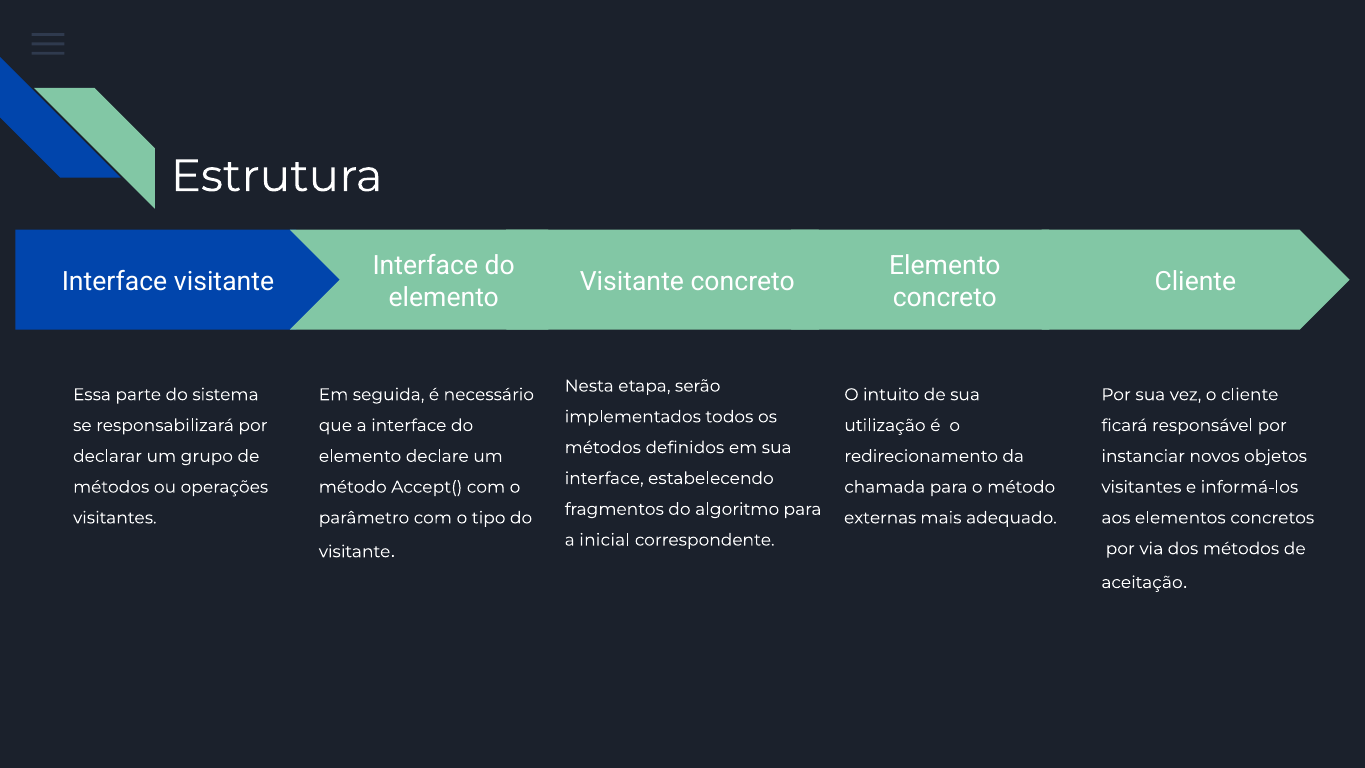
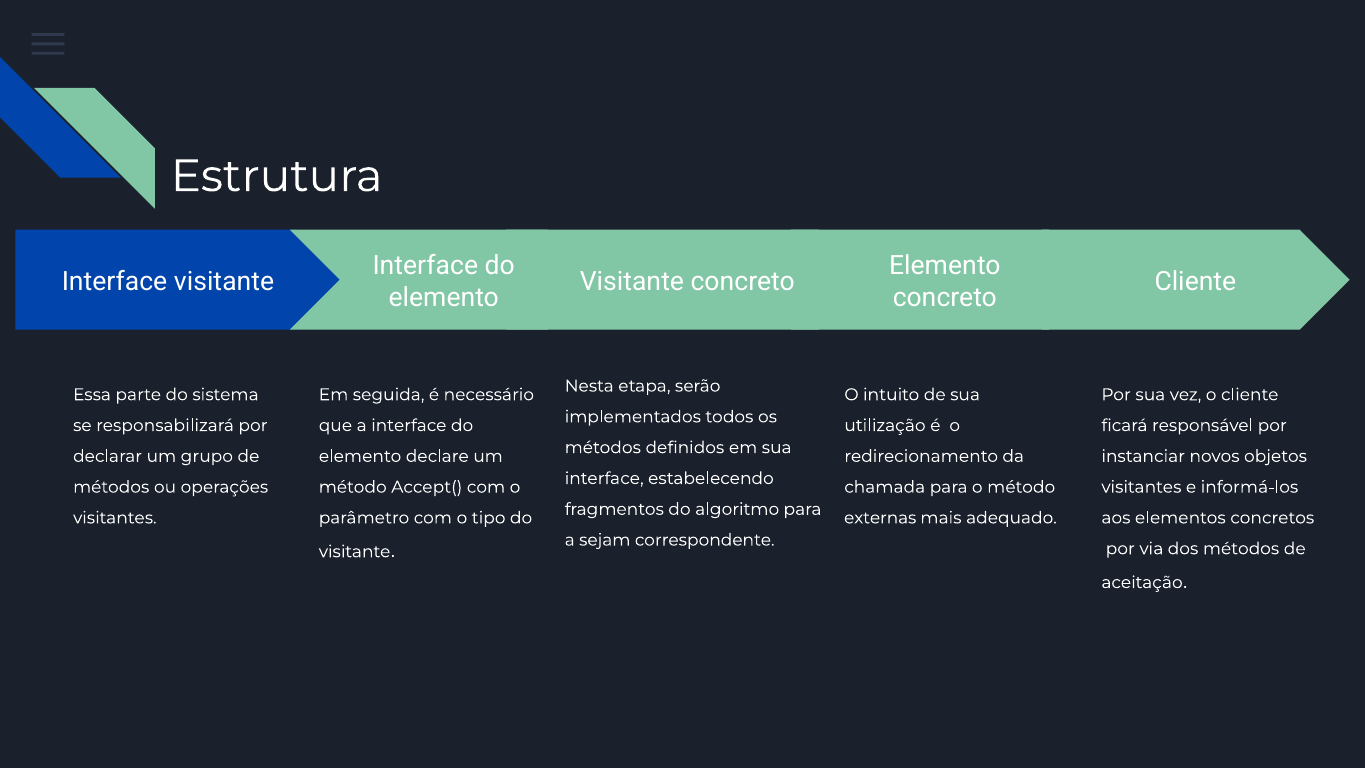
inicial: inicial -> sejam (605, 540)
